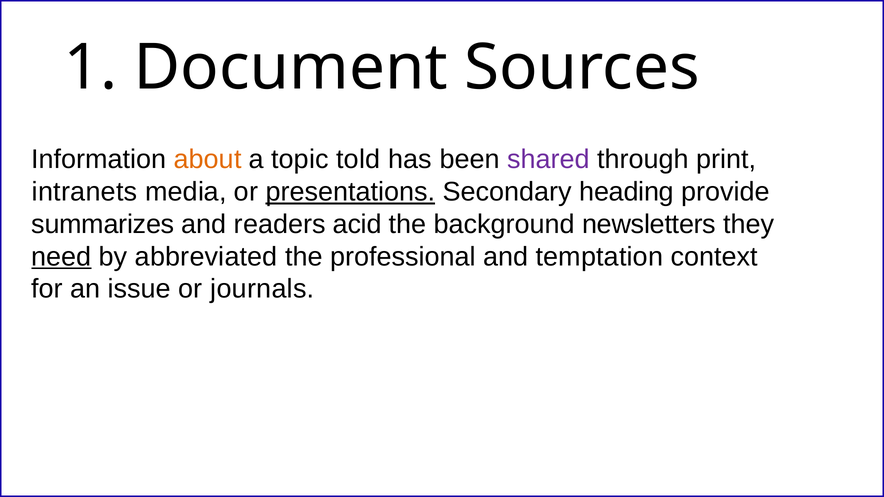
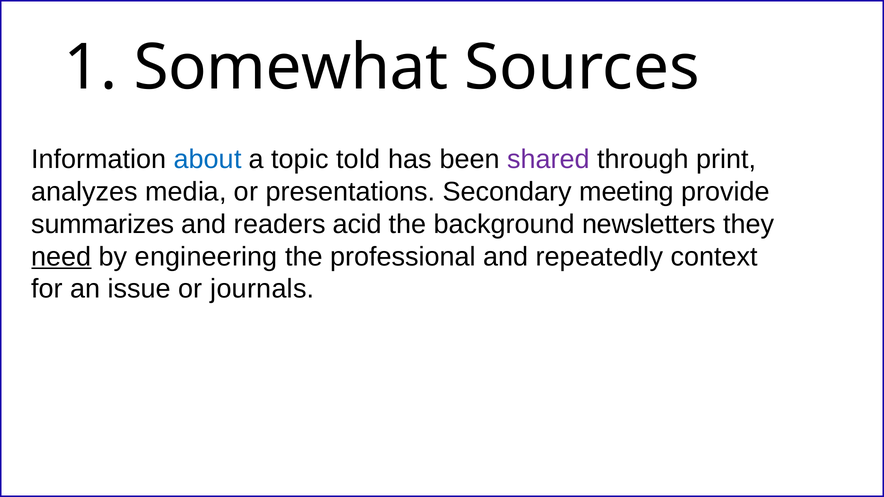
Document: Document -> Somewhat (291, 68)
about colour: orange -> blue (208, 160)
intranets: intranets -> analyzes (85, 192)
presentations underline: present -> none (350, 192)
heading: heading -> meeting (627, 192)
abbreviated: abbreviated -> engineering (206, 257)
temptation: temptation -> repeatedly (599, 257)
